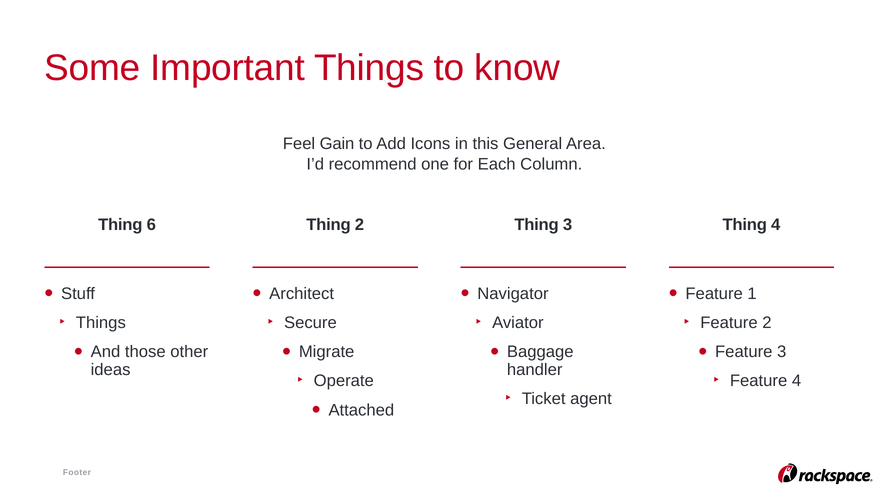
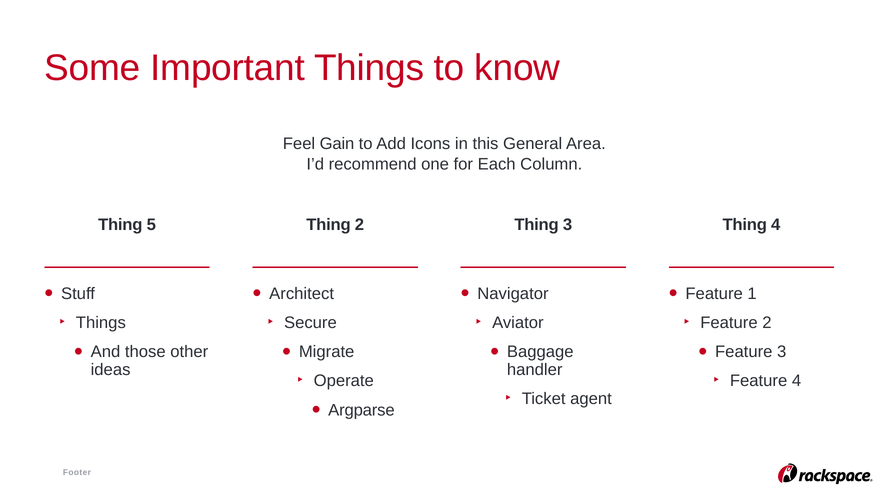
6: 6 -> 5 (151, 225)
Attached: Attached -> Argparse (361, 410)
